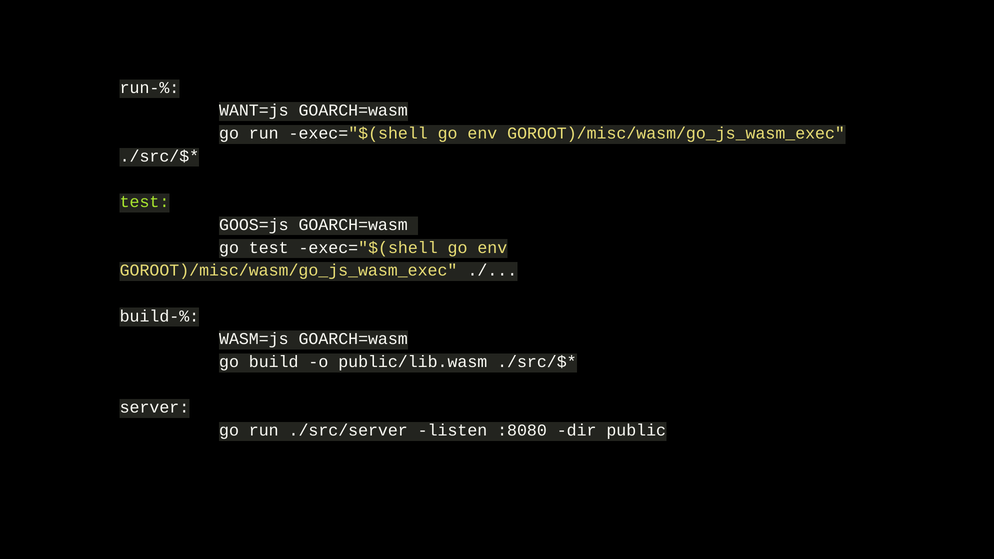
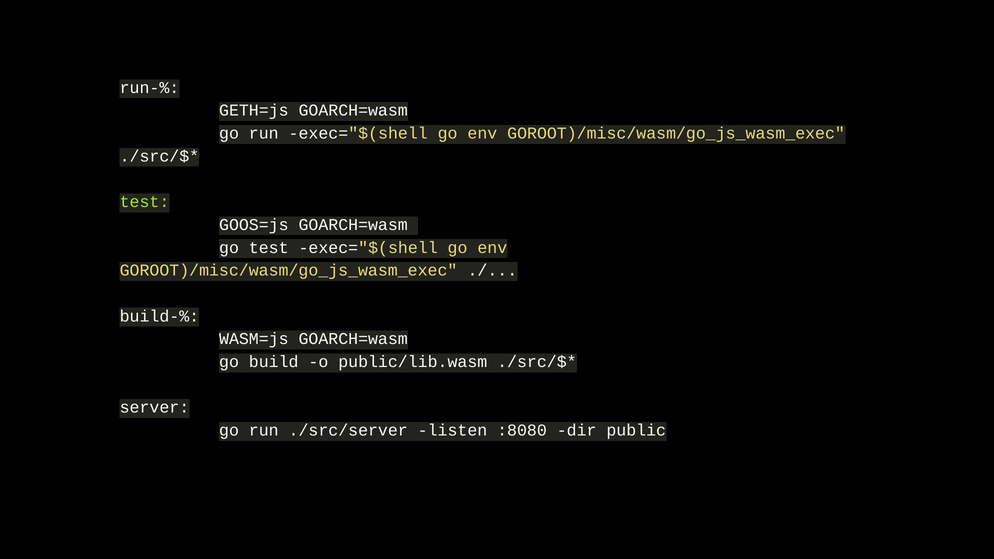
WANT=js: WANT=js -> GETH=js (254, 110)
